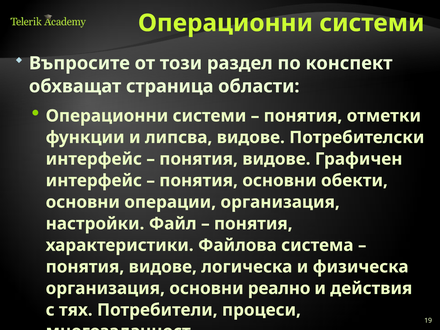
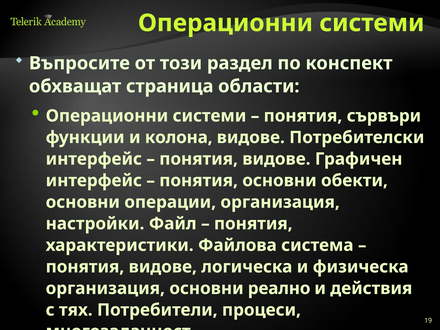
отметки: отметки -> сървъри (384, 116)
липсва: липсва -> колона (179, 137)
